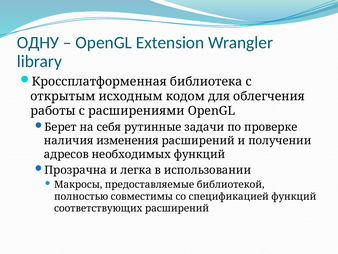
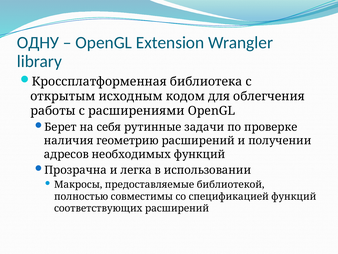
изменения: изменения -> геометрию (128, 140)
